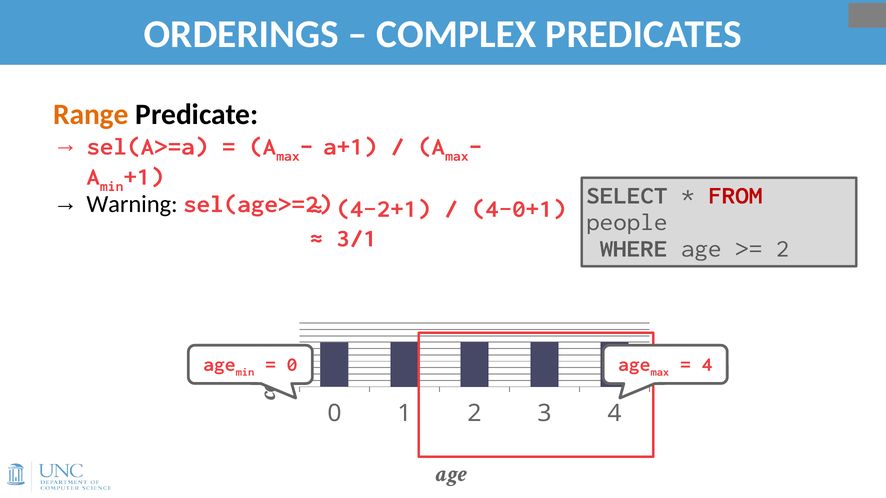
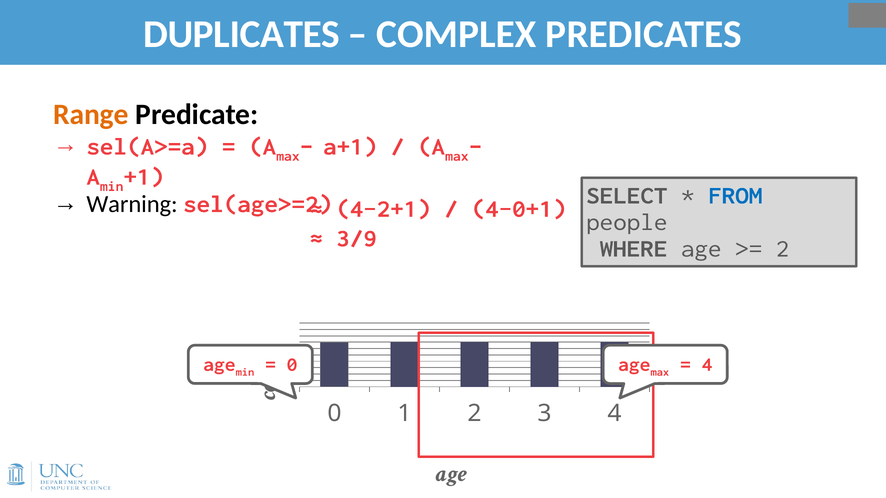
ORDERINGS: ORDERINGS -> DUPLICATES (242, 34)
FROM colour: red -> blue (735, 195)
3/1: 3/1 -> 3/9 (357, 238)
